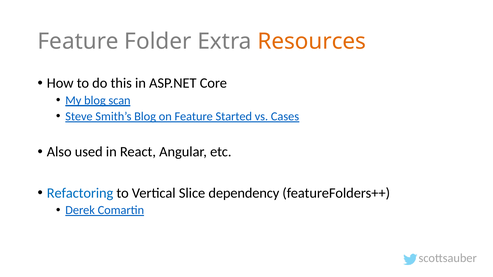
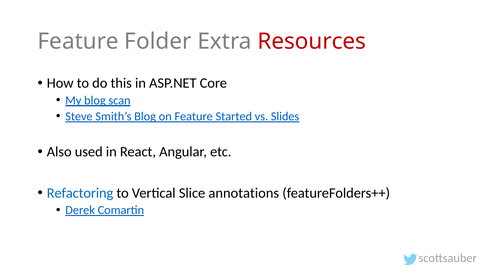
Resources colour: orange -> red (312, 41)
Cases: Cases -> Slides (285, 117)
dependency: dependency -> annotations (244, 193)
